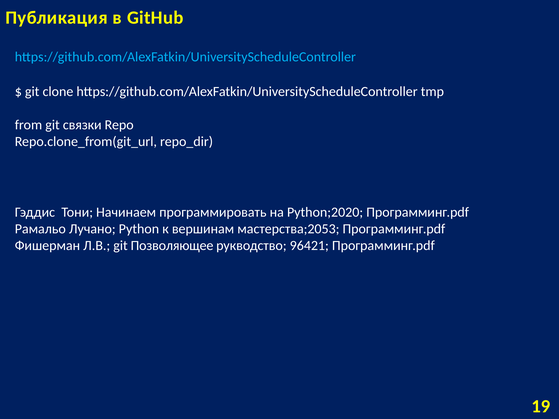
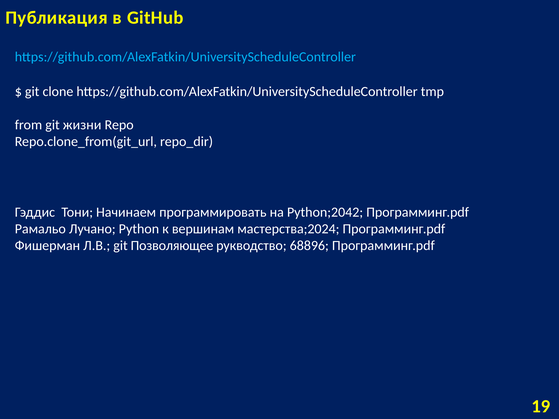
связки: связки -> жизни (82, 125)
Python;2020: Python;2020 -> Python;2042 (325, 212)
мастерства;2053: мастерства;2053 -> мастерства;2024 (288, 229)
96421: 96421 -> 68896 (309, 246)
